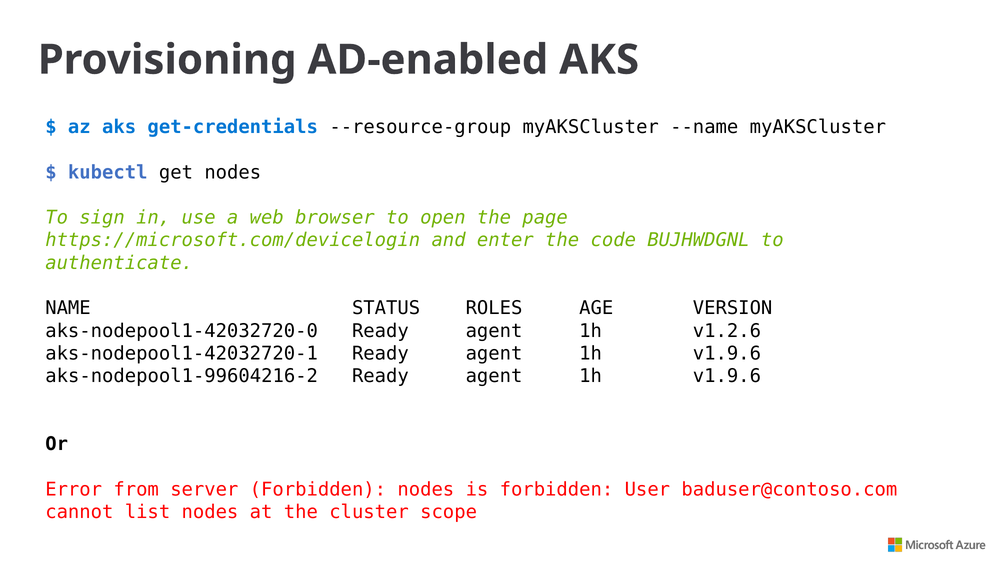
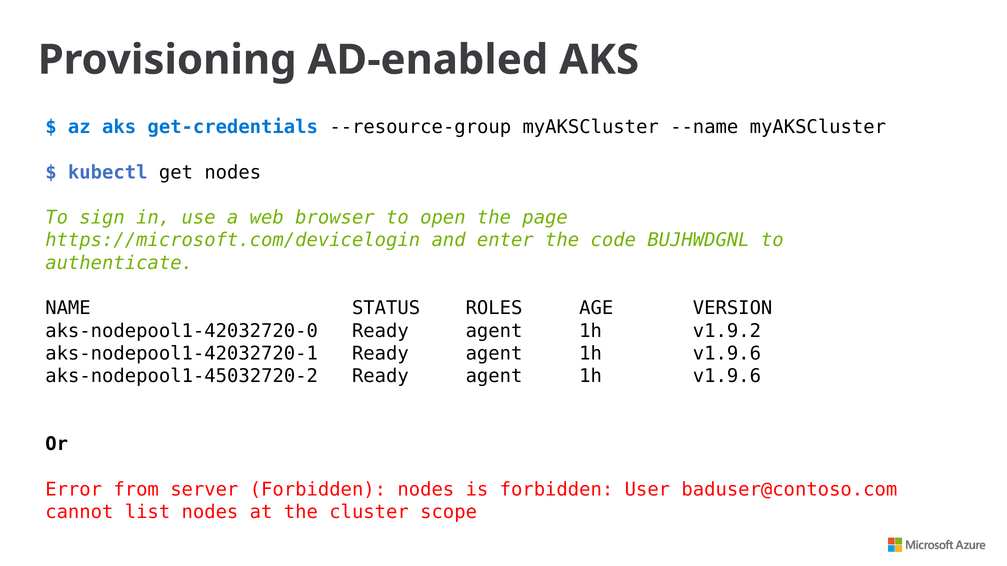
v1.2.6: v1.2.6 -> v1.9.2 (727, 331)
aks-nodepool1-99604216-2: aks-nodepool1-99604216-2 -> aks-nodepool1-45032720-2 (182, 376)
